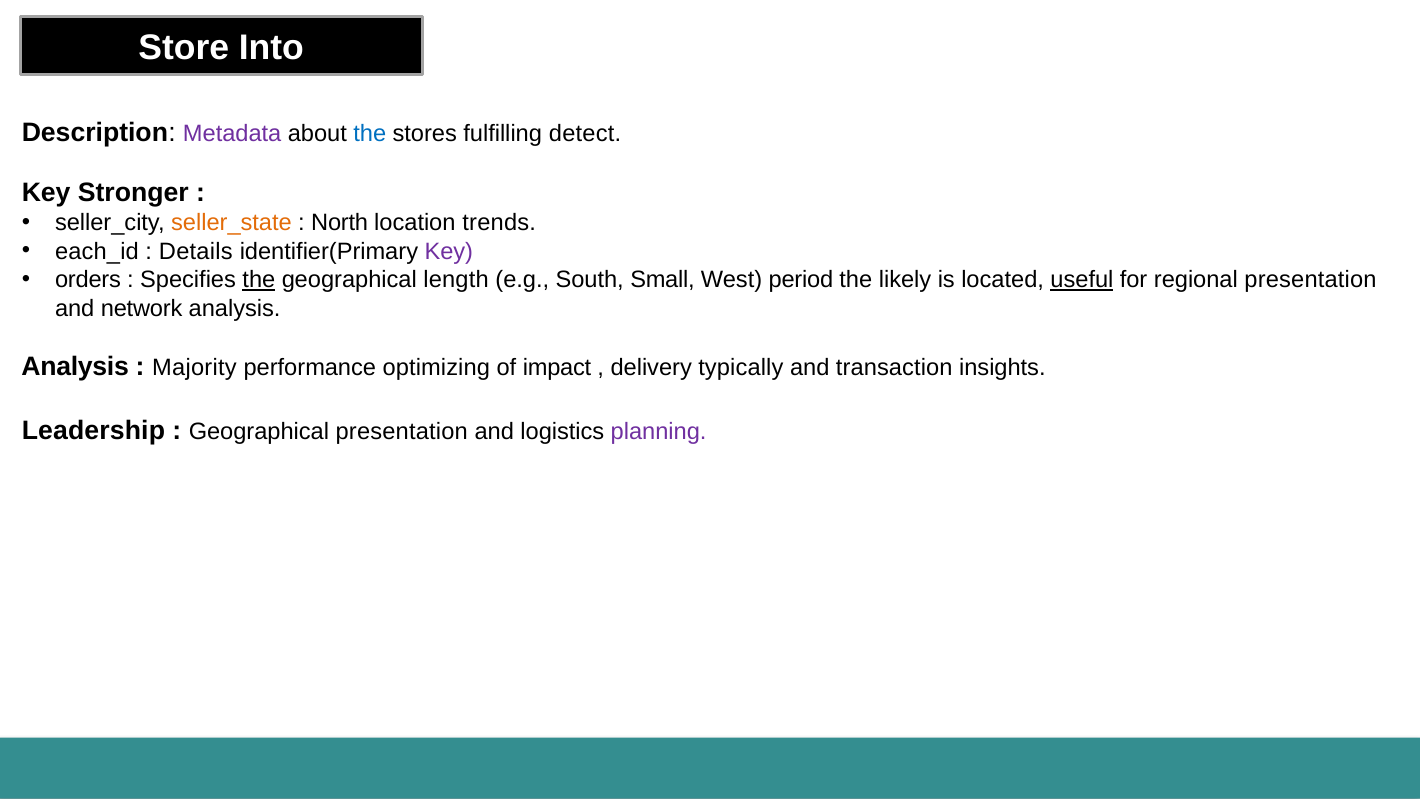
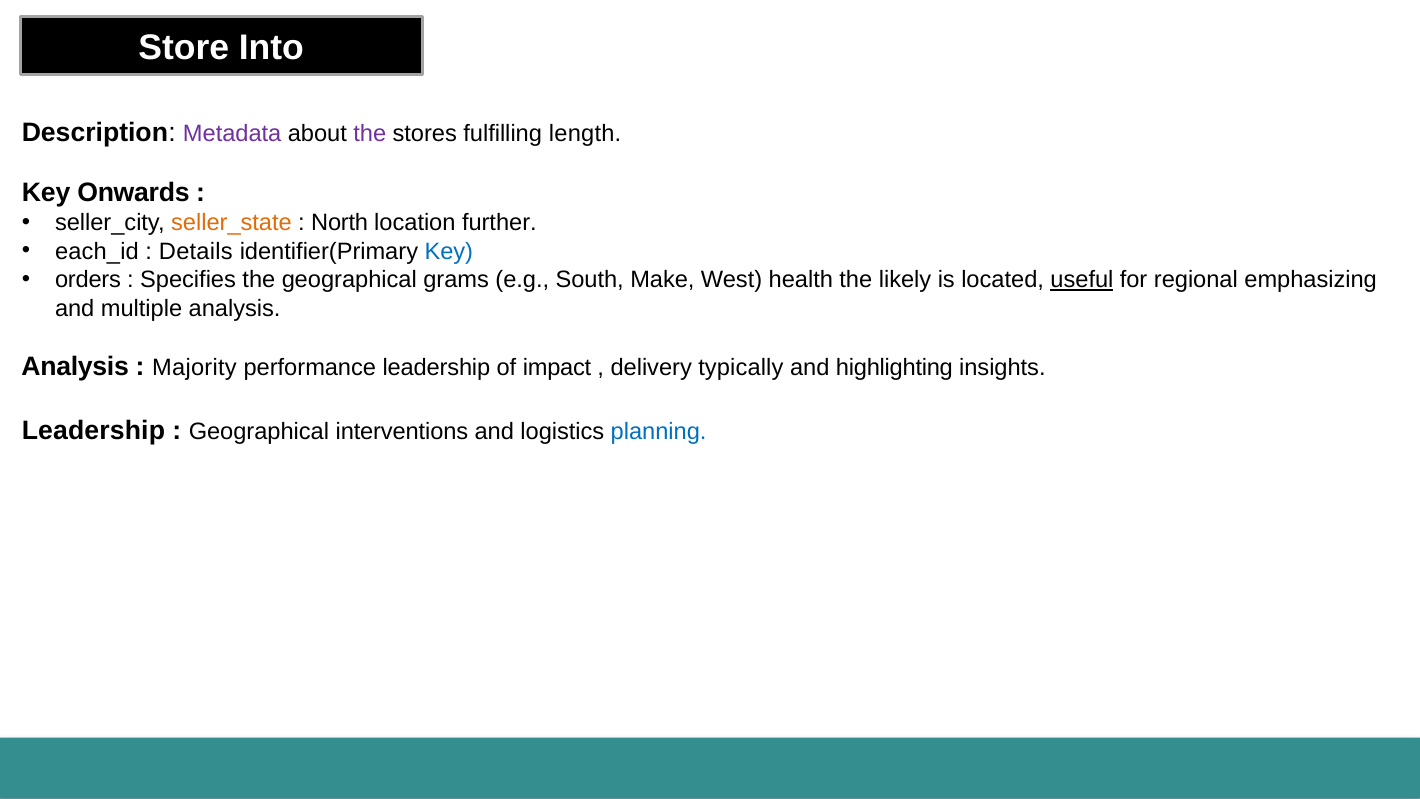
the colour: blue -> purple (370, 134)
detect: detect -> length (585, 134)
Stronger: Stronger -> Onwards (133, 193)
trends: trends -> further (499, 223)
Key colour: purple -> blue (449, 251)
the underline: present -> none (259, 280)
length: length -> grams (456, 280)
Small: Small -> Make (662, 280)
period: period -> health (801, 280)
regional presentation: presentation -> emphasizing (1311, 280)
network: network -> multiple (141, 308)
performance optimizing: optimizing -> leadership (436, 368)
transaction: transaction -> highlighting (894, 368)
Geographical presentation: presentation -> interventions (402, 432)
planning colour: purple -> blue (659, 432)
